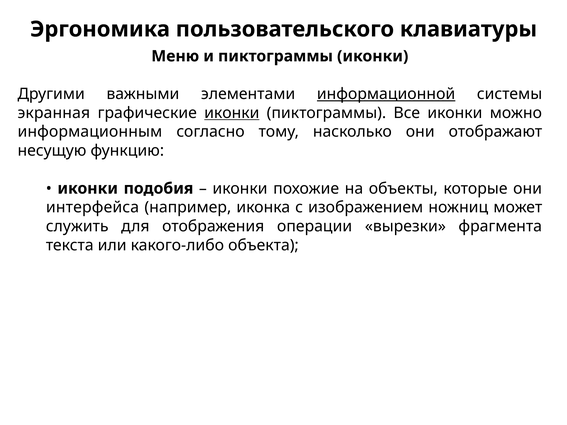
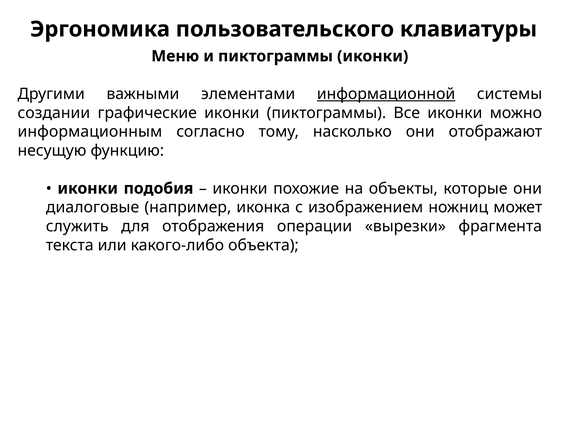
экранная: экранная -> создании (54, 113)
иконки underline: present -> none (232, 113)
интерфейса: интерфейса -> диалоговые (93, 207)
